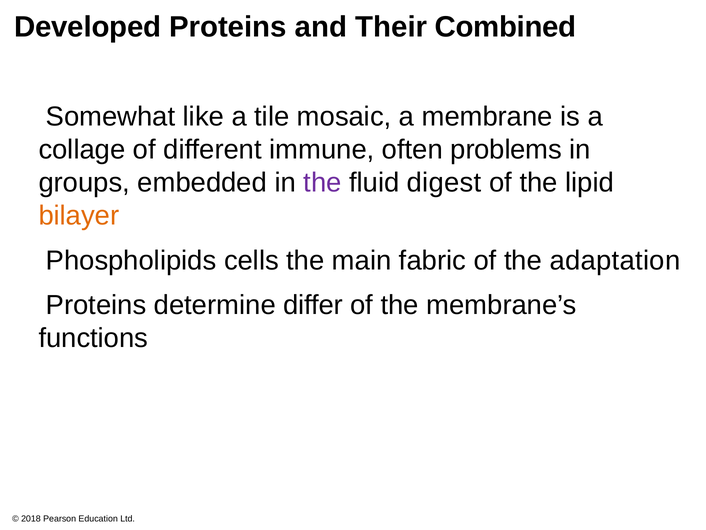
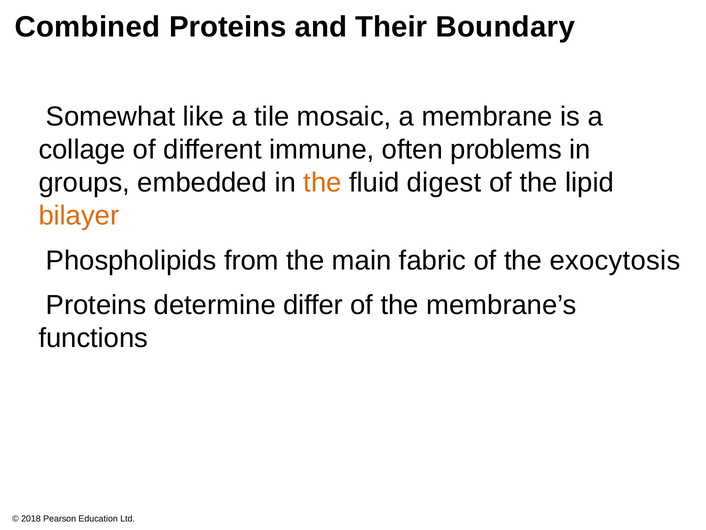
Developed: Developed -> Combined (87, 27)
Combined: Combined -> Boundary (505, 27)
the colour: purple -> orange (323, 183)
cells: cells -> from (251, 260)
adaptation: adaptation -> exocytosis (615, 260)
